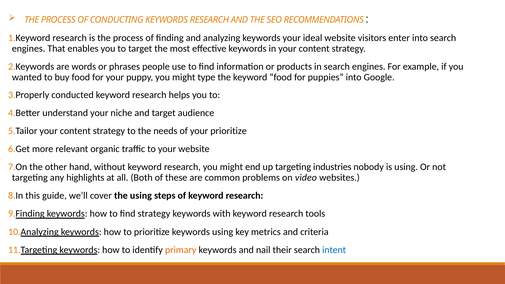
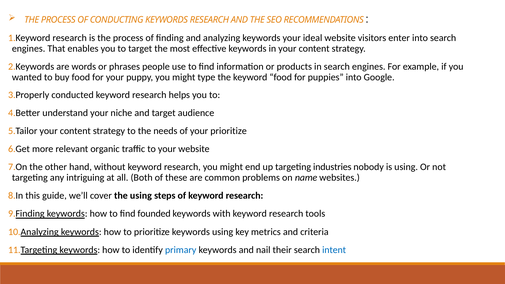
highlights: highlights -> intriguing (85, 178)
video: video -> name (306, 178)
find strategy: strategy -> founded (154, 214)
primary colour: orange -> blue (181, 250)
